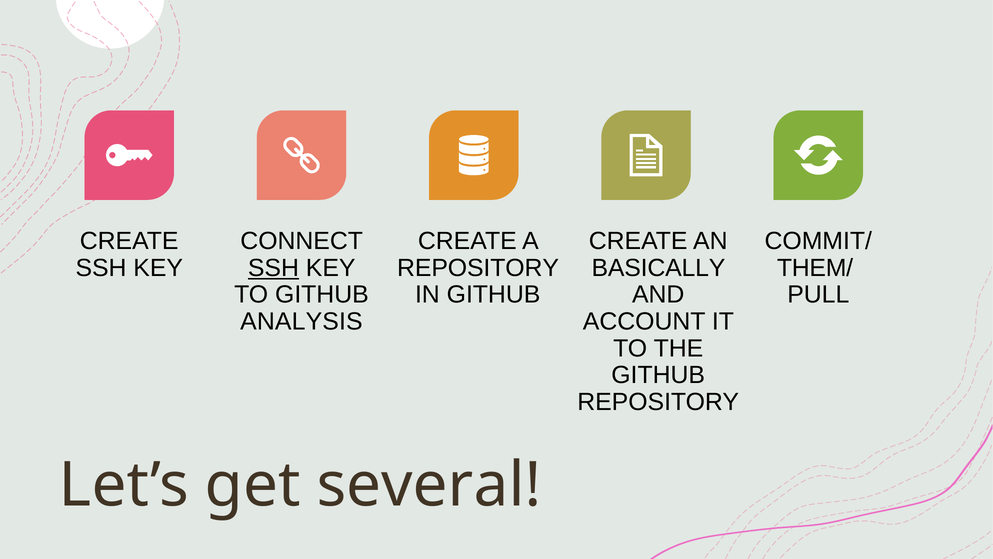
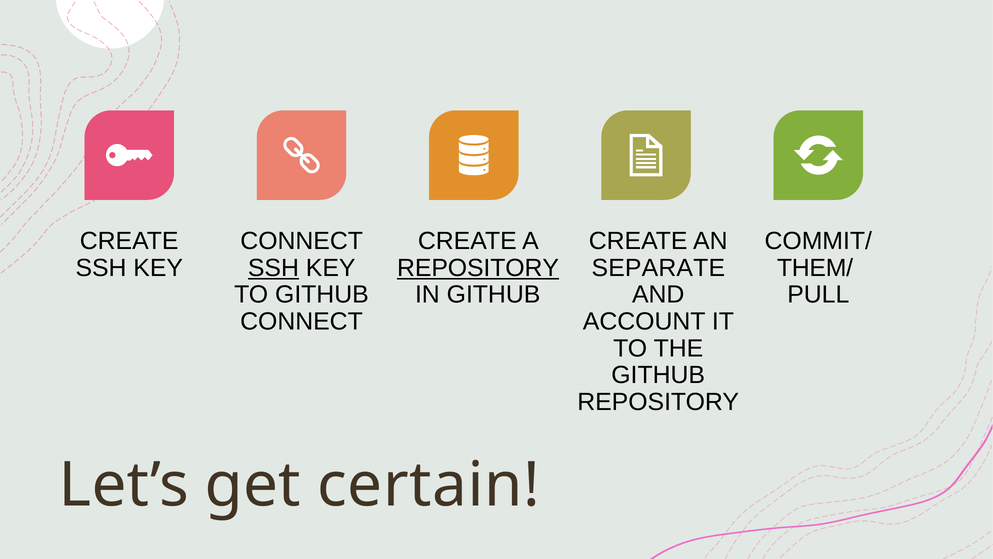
REPOSITORY underline: none -> present (478, 268)
BASICALLY: BASICALLY -> SEPARATE (658, 268)
ANALYSIS: ANALYSIS -> CONNECT (302, 321)
several: several -> certain (429, 485)
